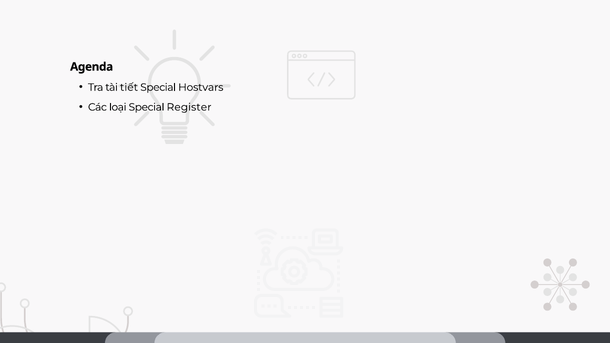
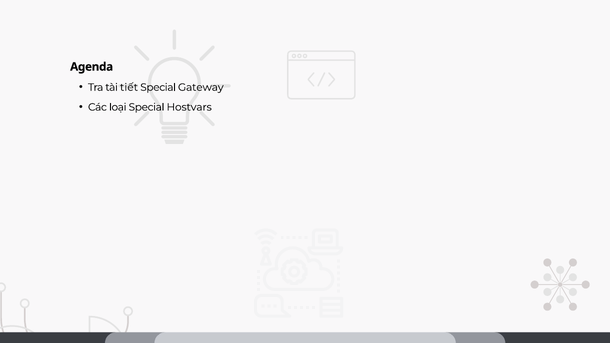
Hostvars: Hostvars -> Gateway (201, 87)
Register: Register -> Hostvars (189, 107)
